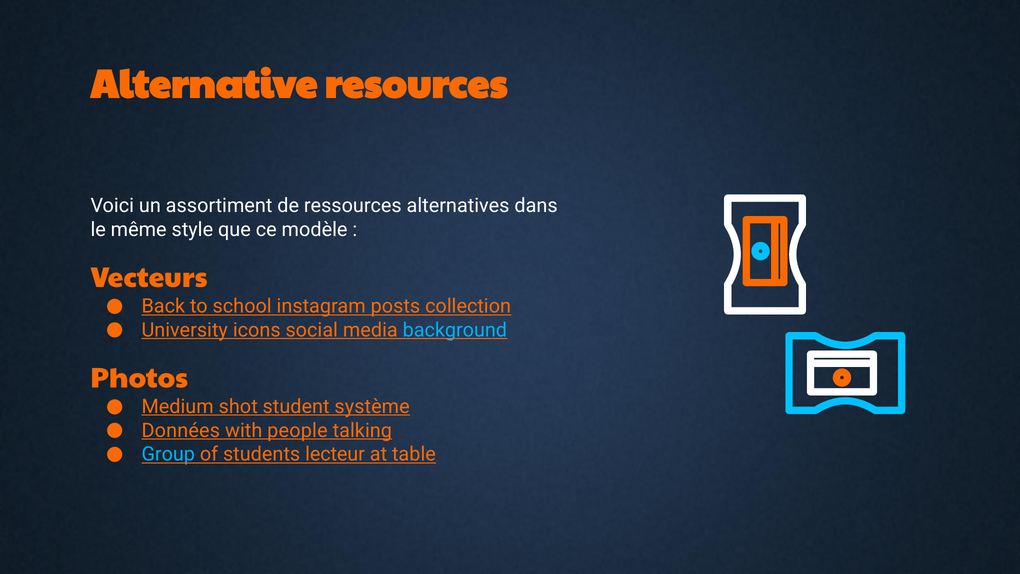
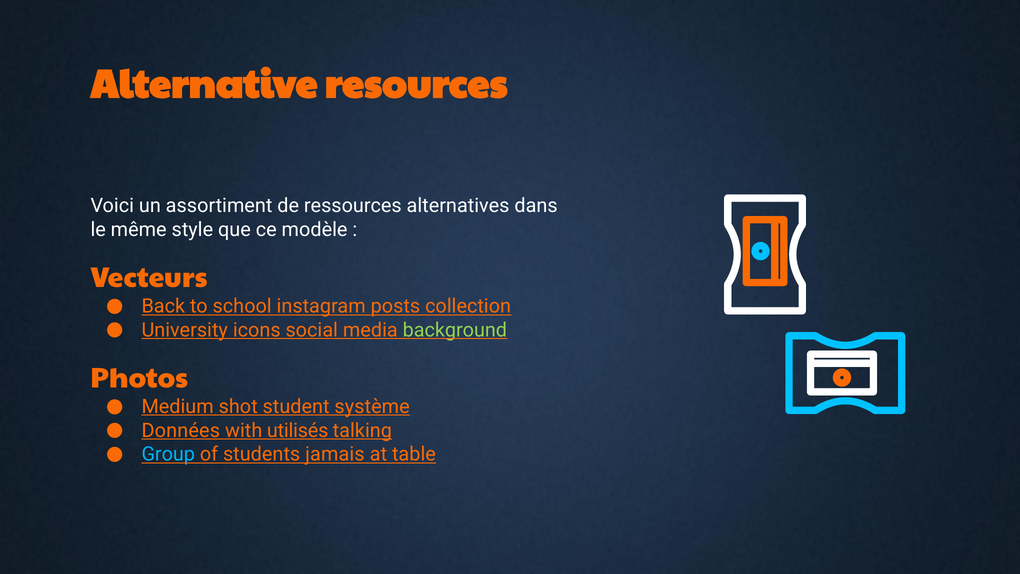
background colour: light blue -> light green (455, 330)
people: people -> utilisés (298, 430)
lecteur: lecteur -> jamais (335, 454)
